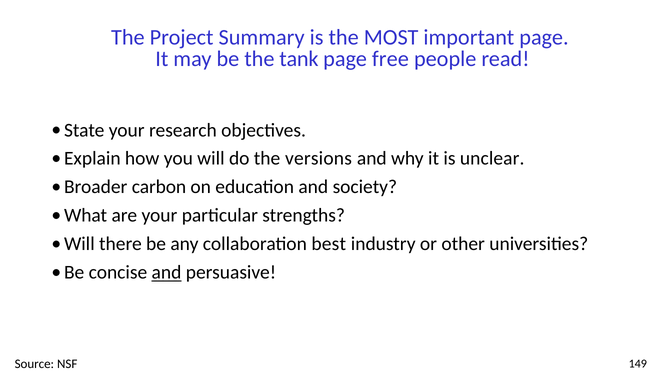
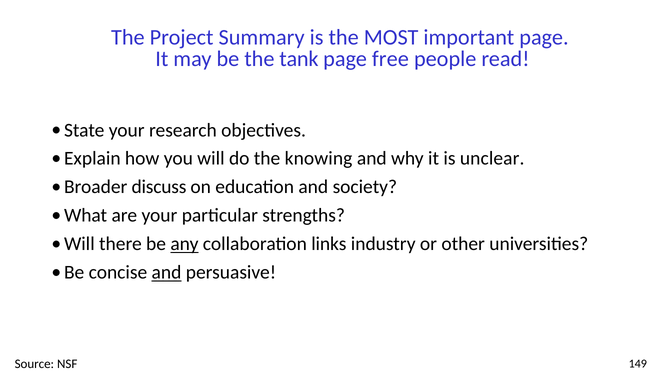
versions: versions -> knowing (319, 158)
carbon: carbon -> discuss (159, 187)
any underline: none -> present (184, 244)
best: best -> links (329, 244)
